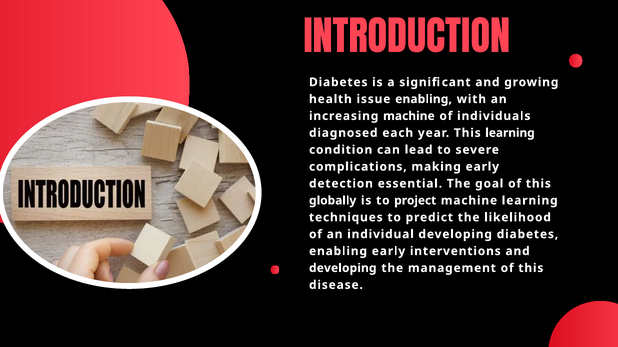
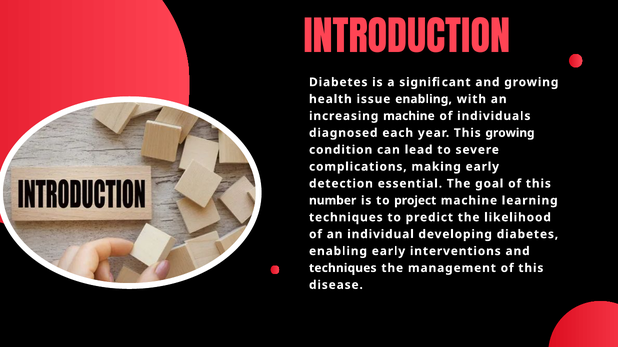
This learning: learning -> growing (510, 133)
globally: globally -> number (333, 201)
developing: developing -> techniques (343, 269)
